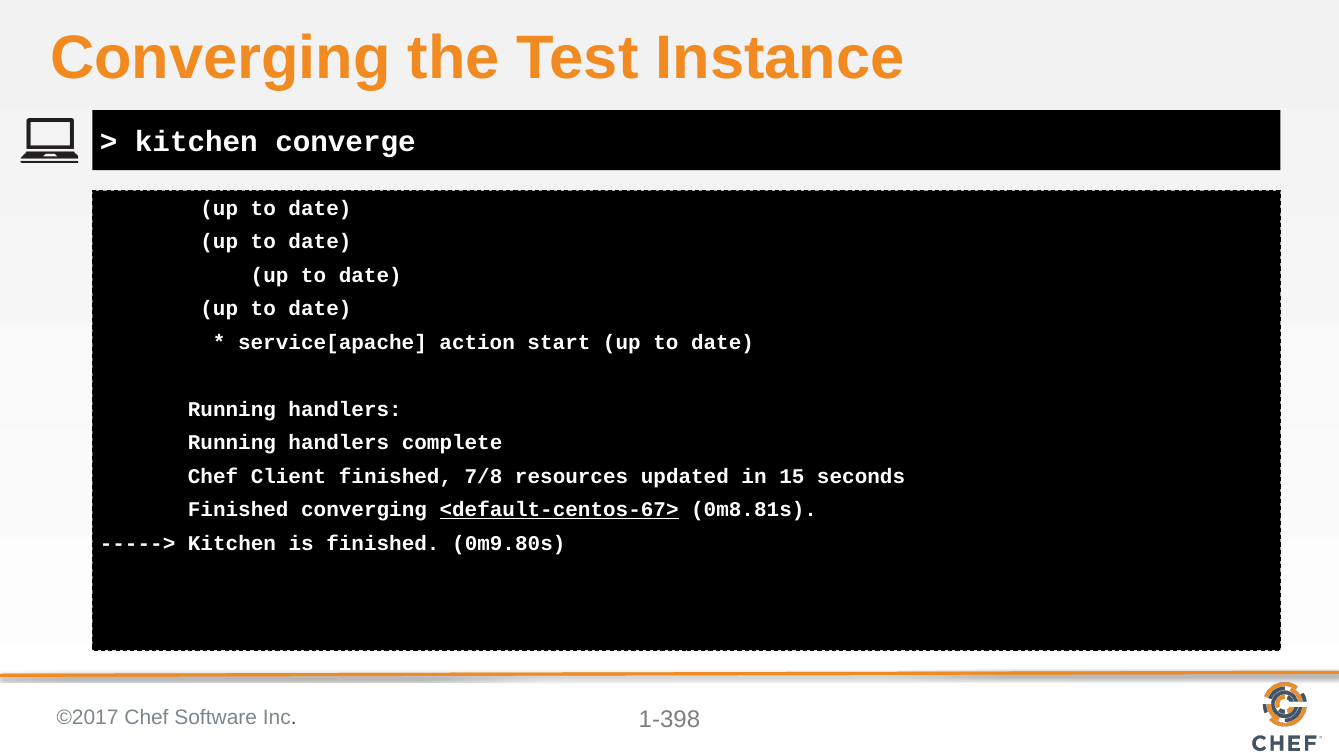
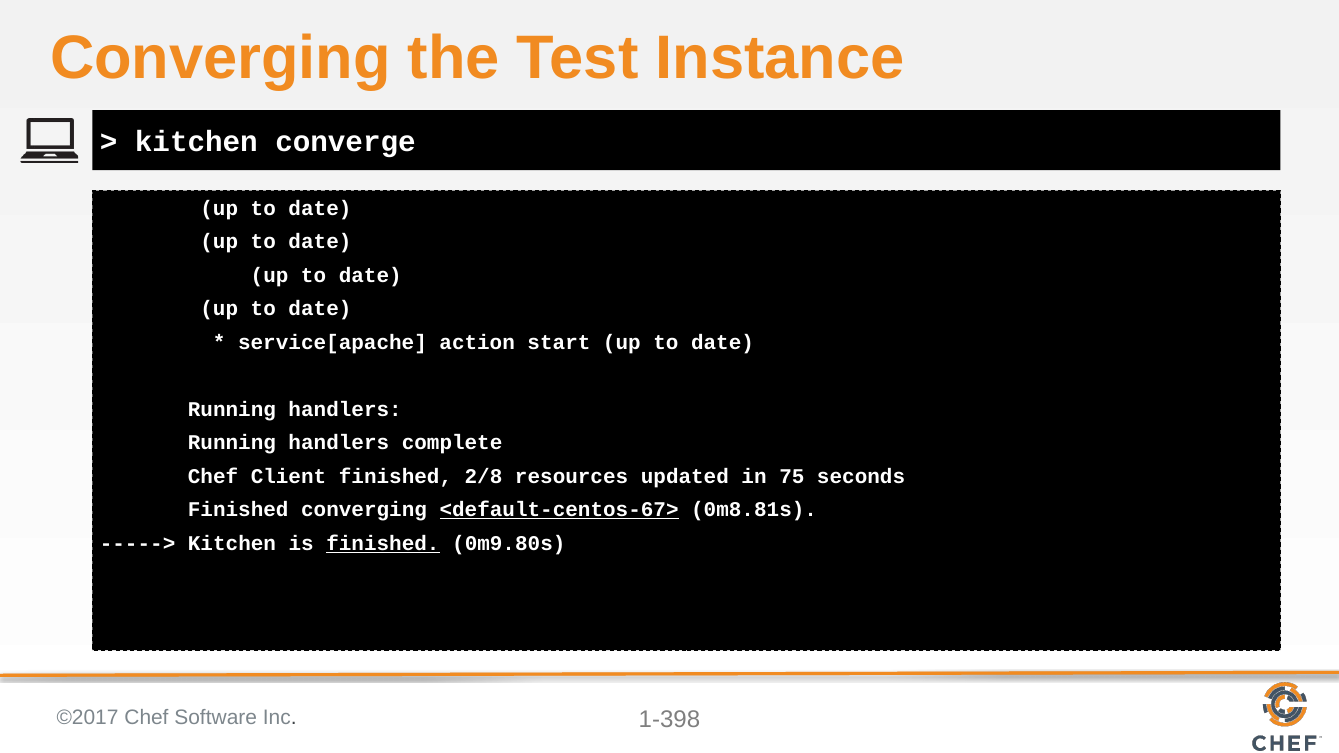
7/8: 7/8 -> 2/8 (484, 476)
15: 15 -> 75 (792, 476)
finished underline: none -> present (383, 543)
